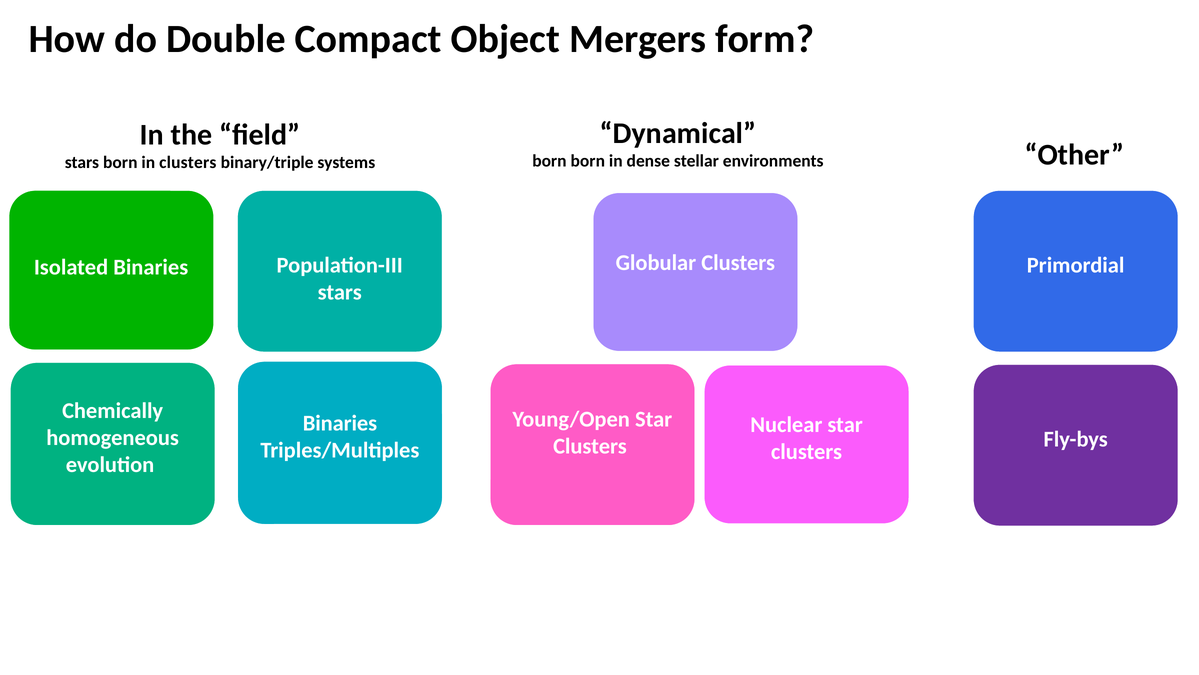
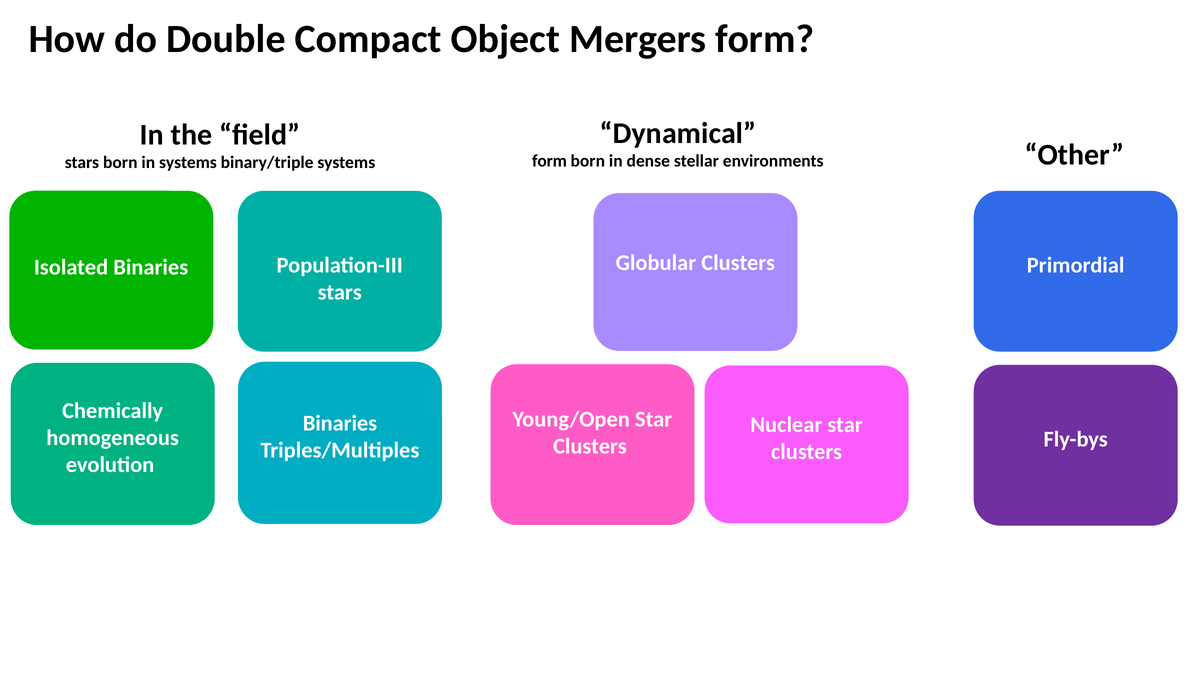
born: born -> form (549, 161)
in clusters: clusters -> systems (188, 162)
